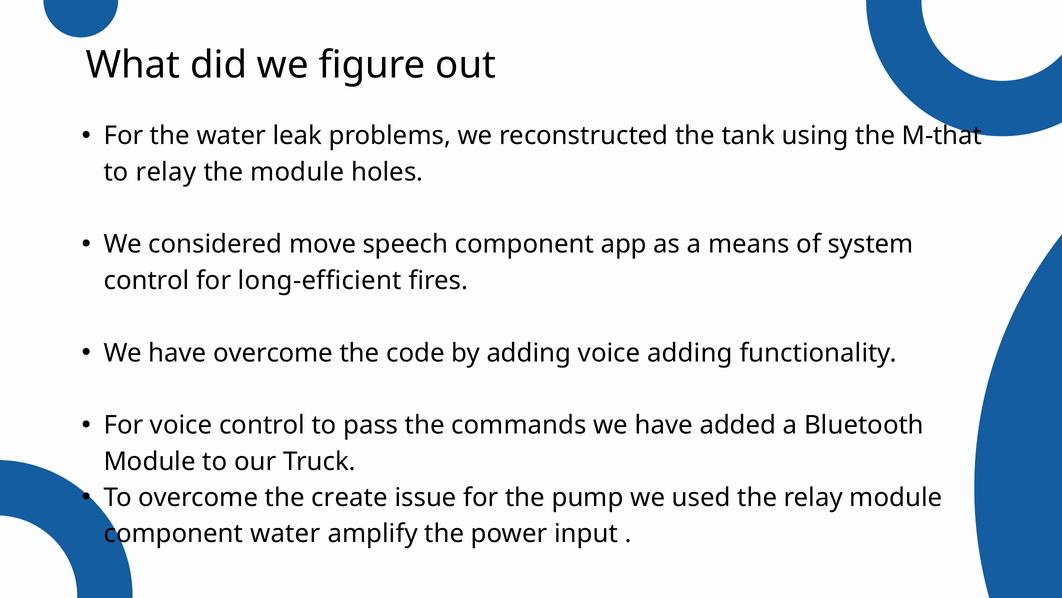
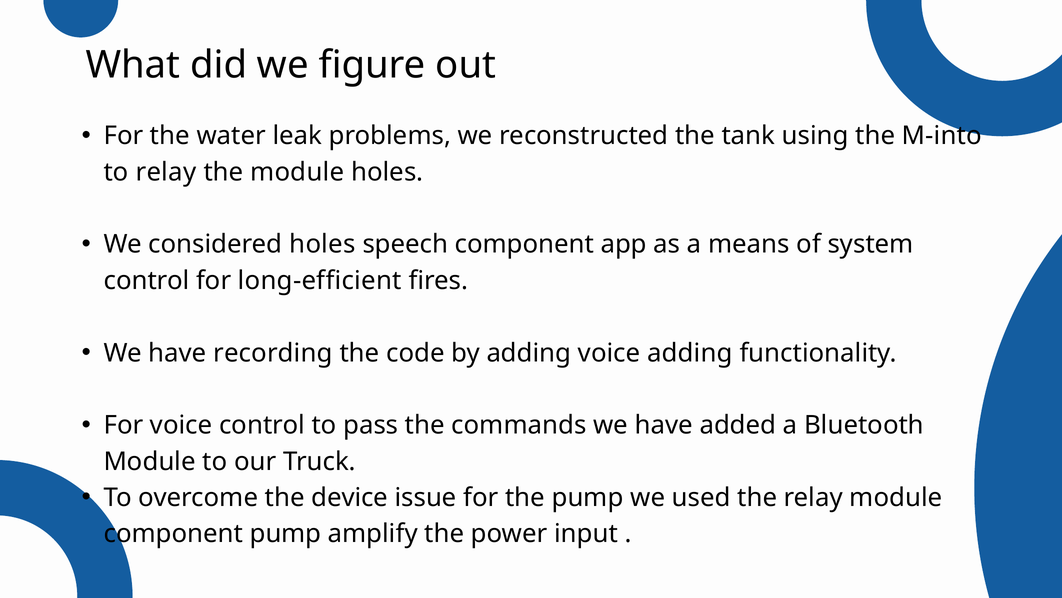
M-that: M-that -> M-into (942, 136)
considered move: move -> holes (322, 244)
have overcome: overcome -> recording (273, 353)
create: create -> device (350, 497)
component water: water -> pump (285, 533)
